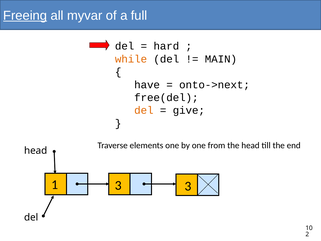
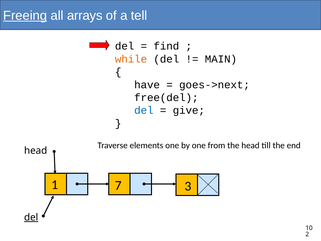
myvar: myvar -> arrays (85, 16)
full: full -> tell (139, 16)
hard: hard -> find (166, 46)
onto->next: onto->next -> goes->next (215, 85)
del colour: orange -> blue (144, 110)
1 3: 3 -> 7 (118, 185)
del underline: none -> present (31, 217)
